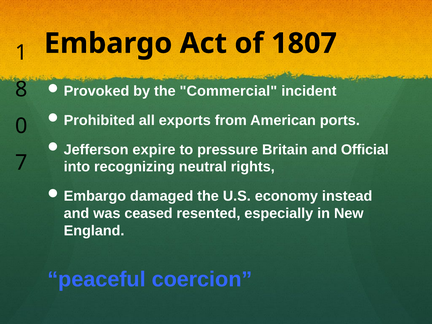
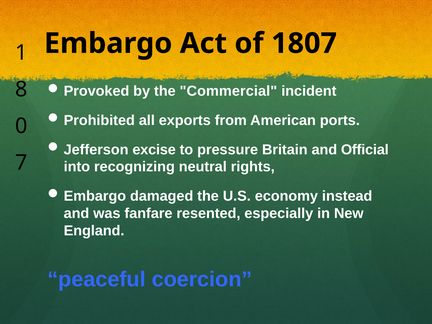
expire: expire -> excise (154, 150)
ceased: ceased -> fanfare (148, 213)
